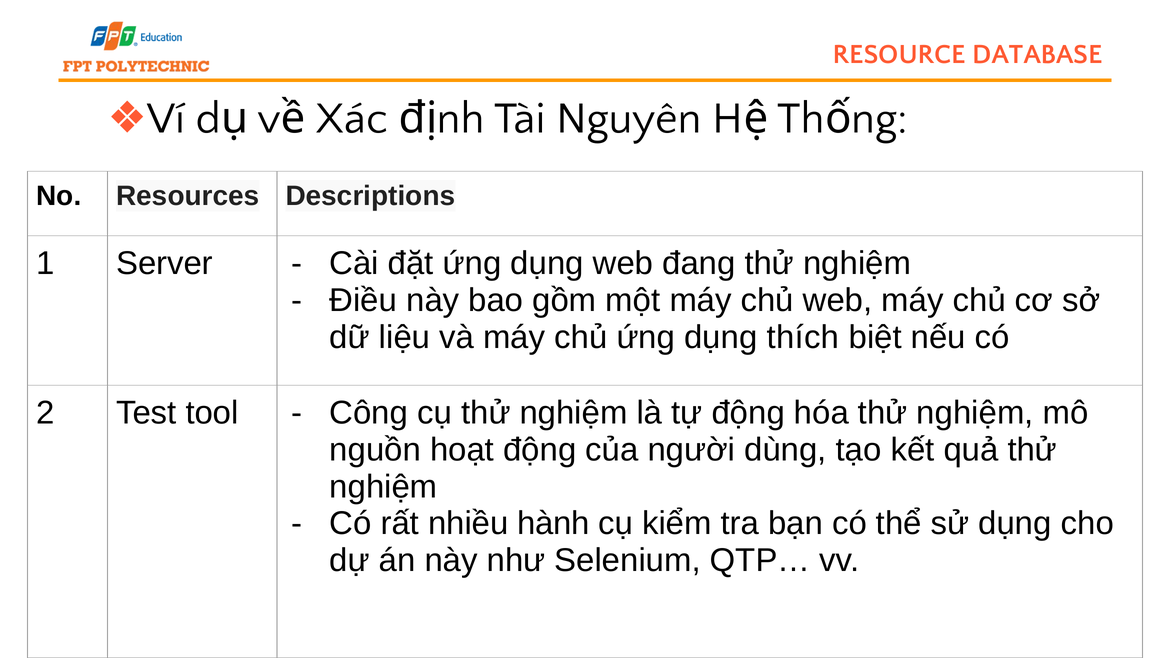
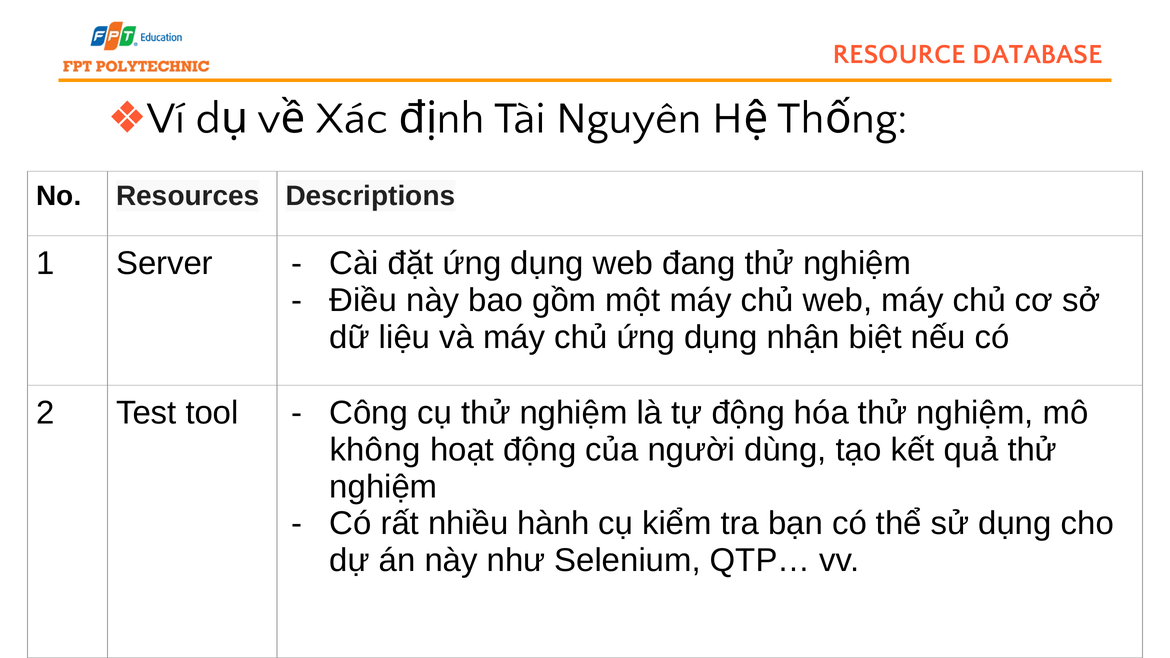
thích: thích -> nhận (803, 337)
nguồn: nguồn -> không (375, 450)
